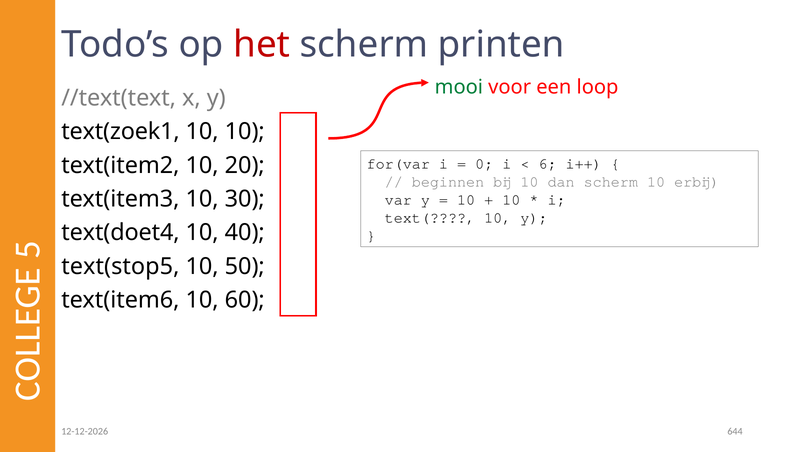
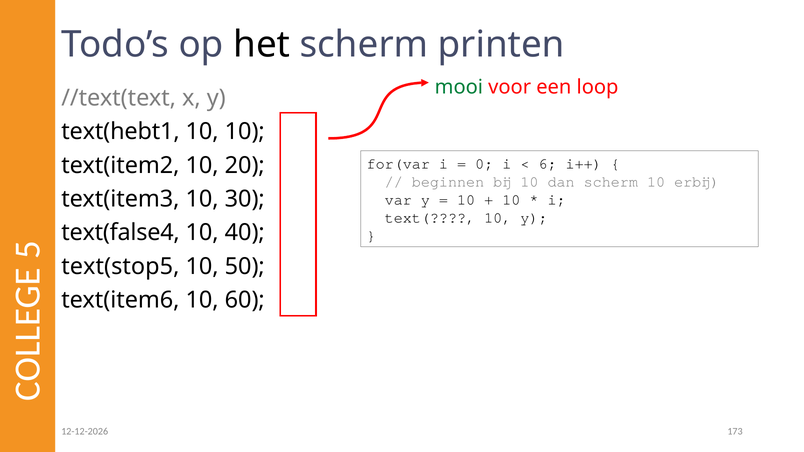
het colour: red -> black (262, 45)
text(zoek1: text(zoek1 -> text(hebt1 (120, 132)
text(doet4: text(doet4 -> text(false4 (121, 233)
644: 644 -> 173 (735, 432)
